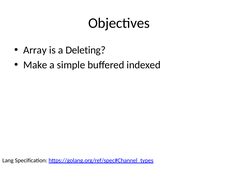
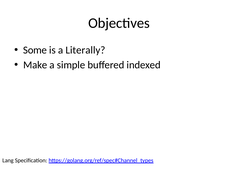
Array: Array -> Some (35, 50)
Deleting: Deleting -> Literally (85, 50)
